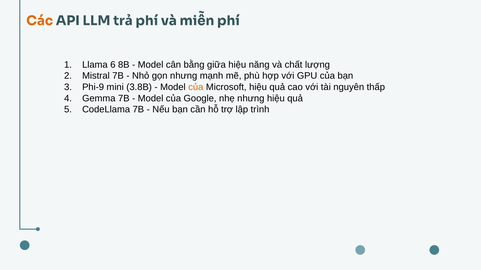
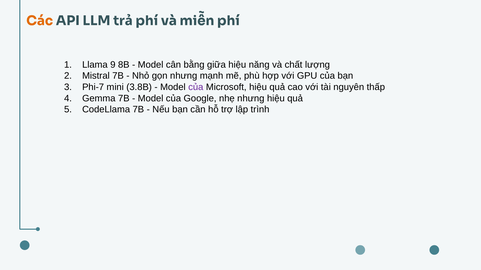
6: 6 -> 9 (113, 65)
Phi-9: Phi-9 -> Phi-7 (93, 87)
của colour: orange -> purple (196, 87)
